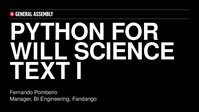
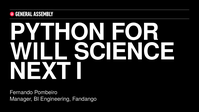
TEXT: TEXT -> NEXT (40, 71)
